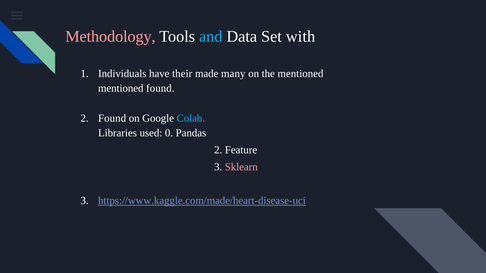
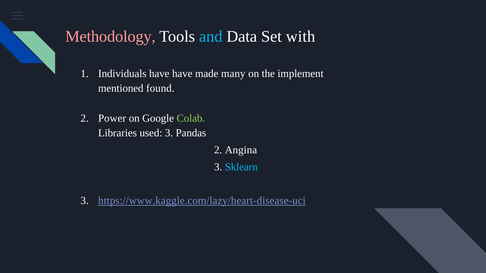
have their: their -> have (182, 74)
the mentioned: mentioned -> implement (301, 74)
2 Found: Found -> Power (112, 118)
Colab colour: light blue -> light green (191, 118)
used 0: 0 -> 3 (169, 133)
Feature: Feature -> Angina (241, 150)
Sklearn colour: pink -> light blue (241, 167)
https://www.kaggle.com/made/heart-disease-uci: https://www.kaggle.com/made/heart-disease-uci -> https://www.kaggle.com/lazy/heart-disease-uci (202, 201)
